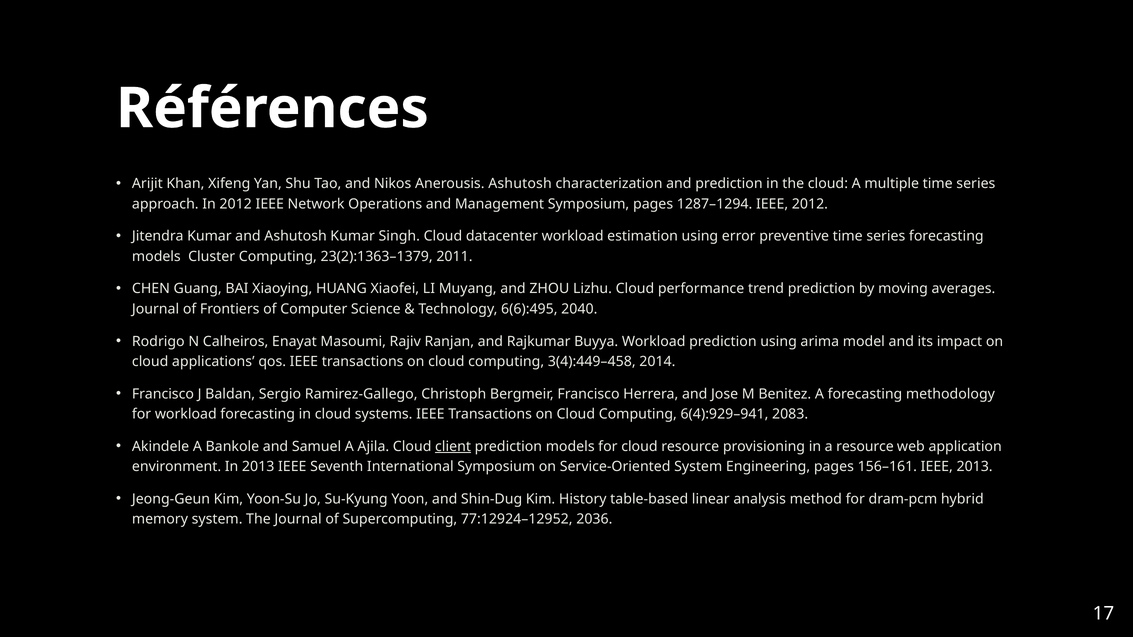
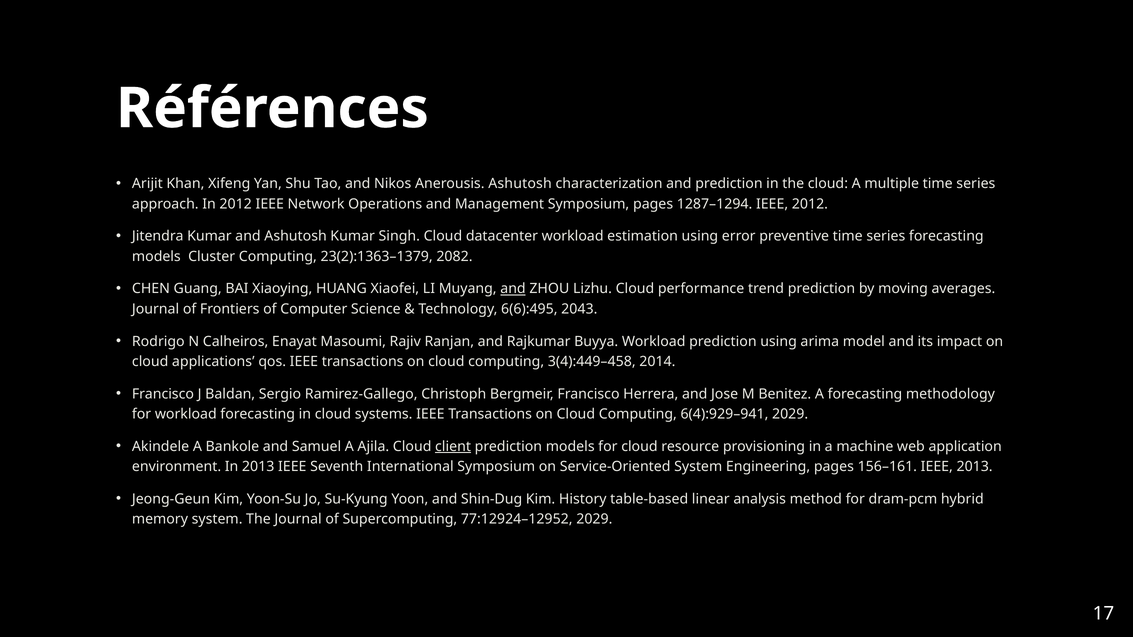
2011: 2011 -> 2082 (454, 257)
and underline: none -> present (513, 289)
2040: 2040 -> 2043 (579, 309)
6(4):929–941 2083: 2083 -> 2029 (790, 414)
a resource: resource -> machine (865, 447)
77:12924–12952 2036: 2036 -> 2029 (594, 520)
